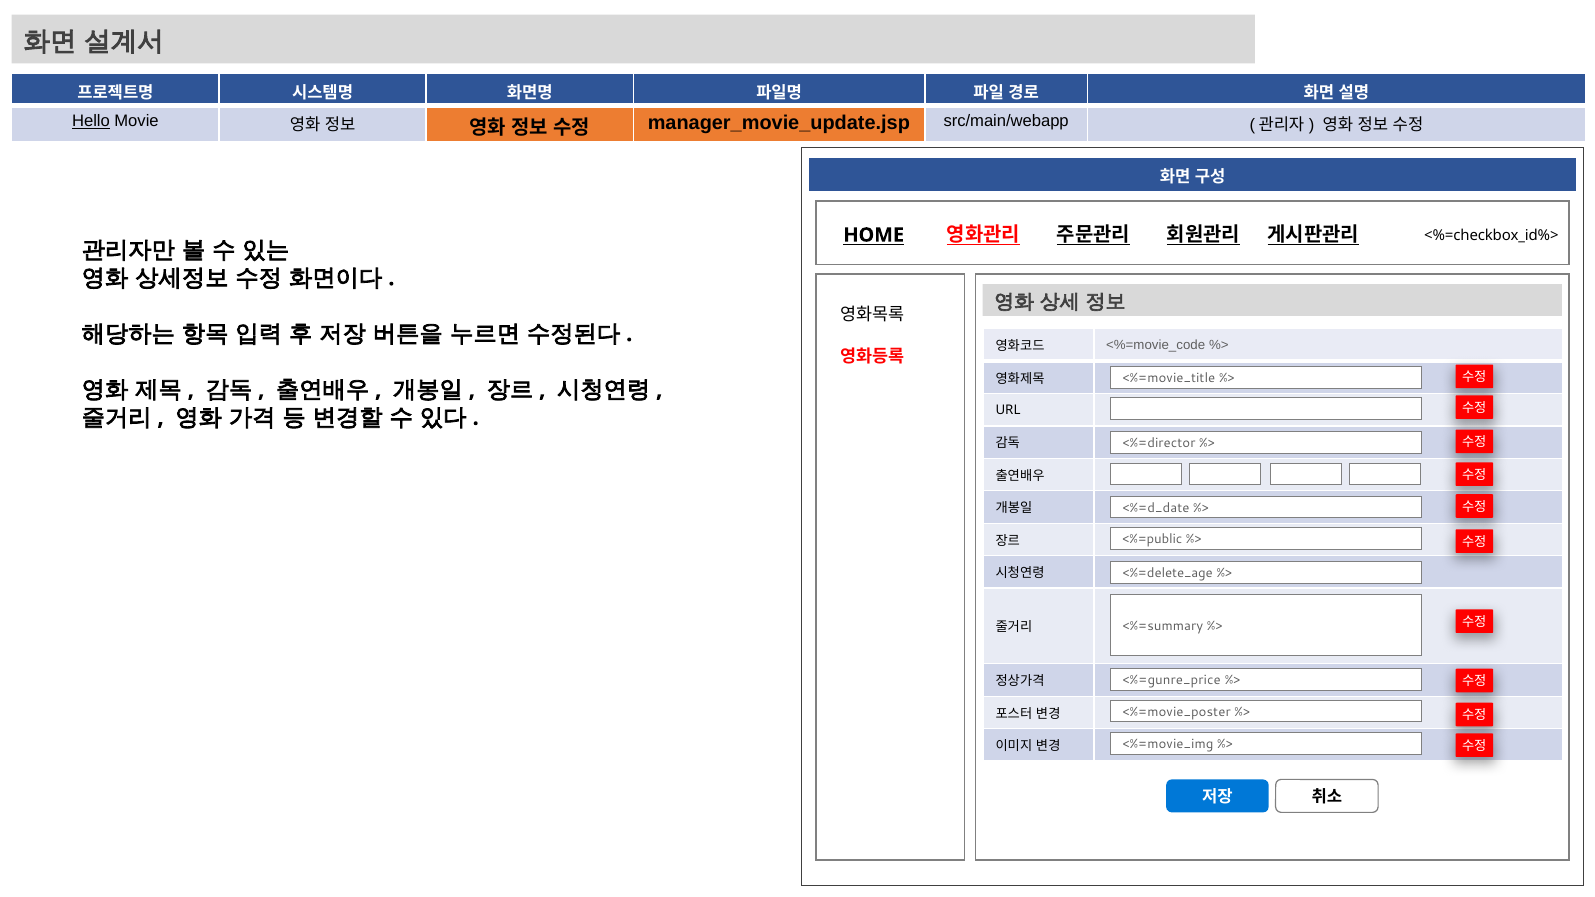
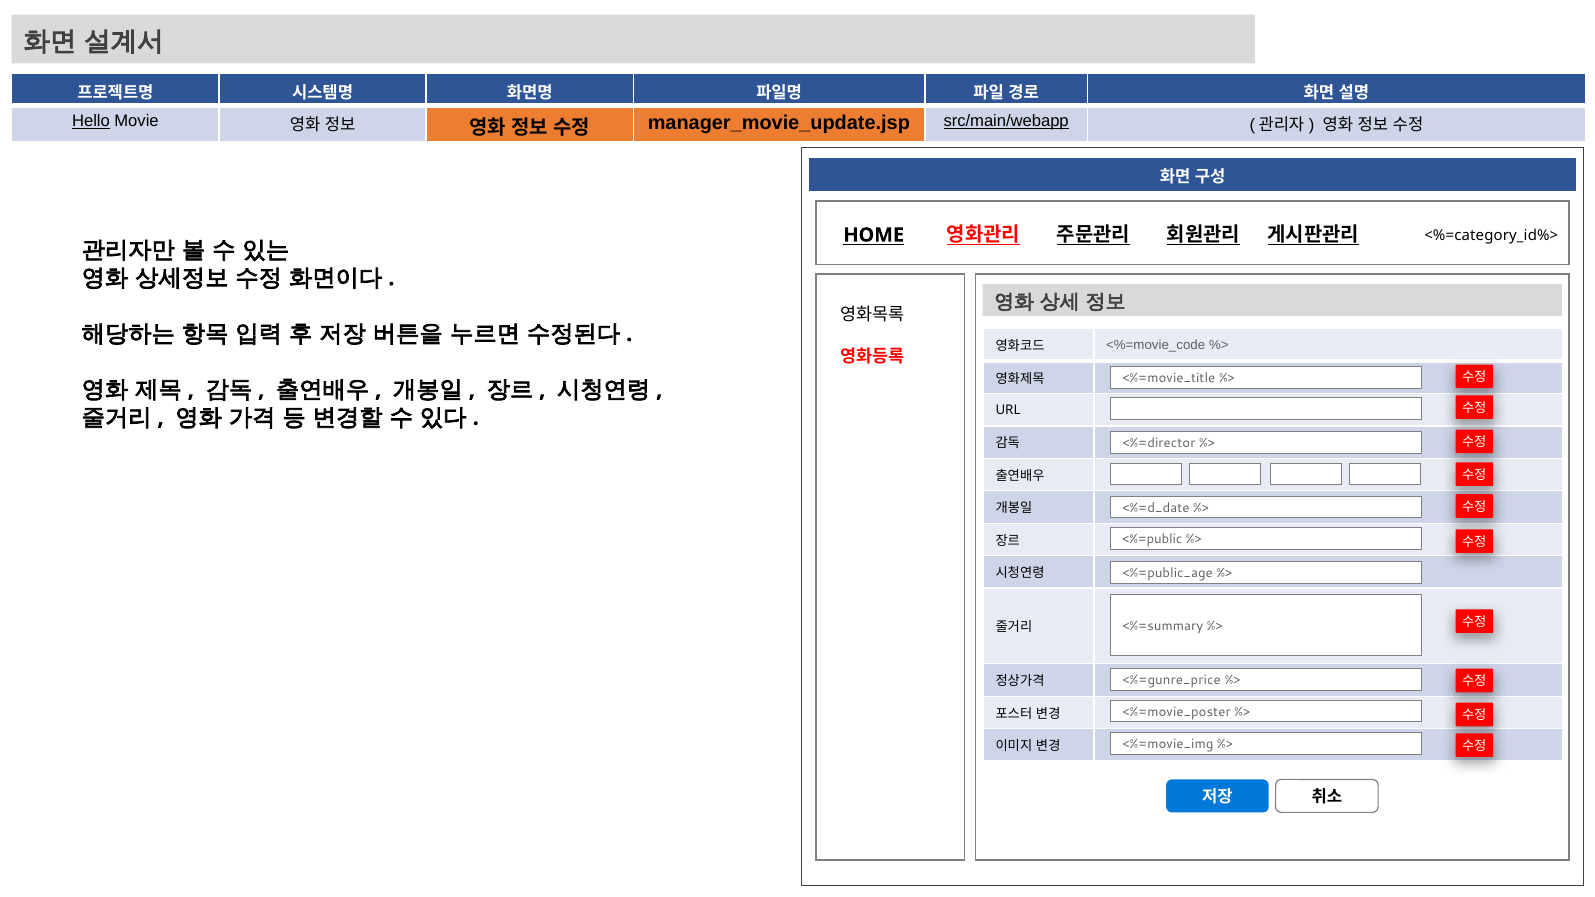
src/main/webapp underline: none -> present (1006, 121)
<%=checkbox_id%>: <%=checkbox_id%> -> <%=category_id%> (1491, 236)
<%=delete_age: <%=delete_age -> <%=public_age (1168, 574)
